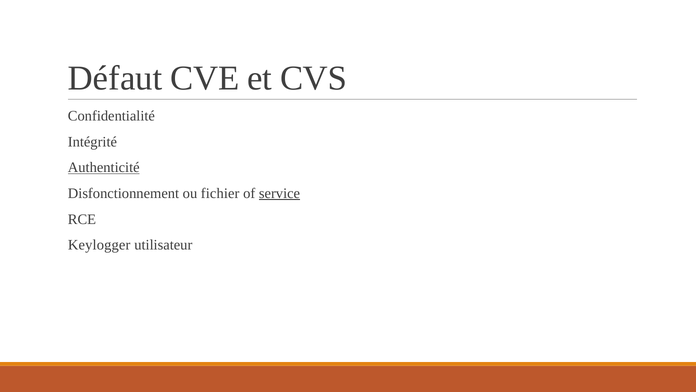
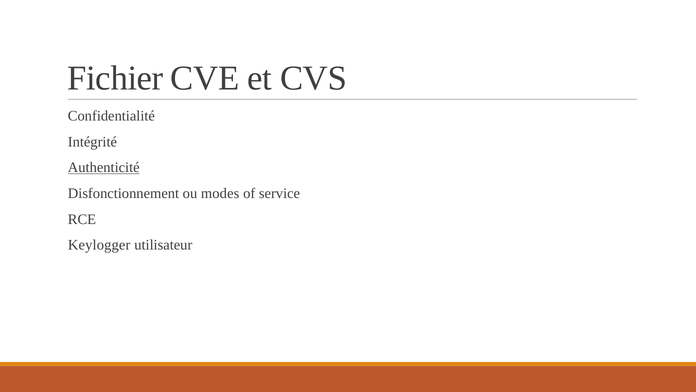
Défaut: Défaut -> Fichier (115, 78)
fichier: fichier -> modes (220, 193)
service underline: present -> none (279, 193)
